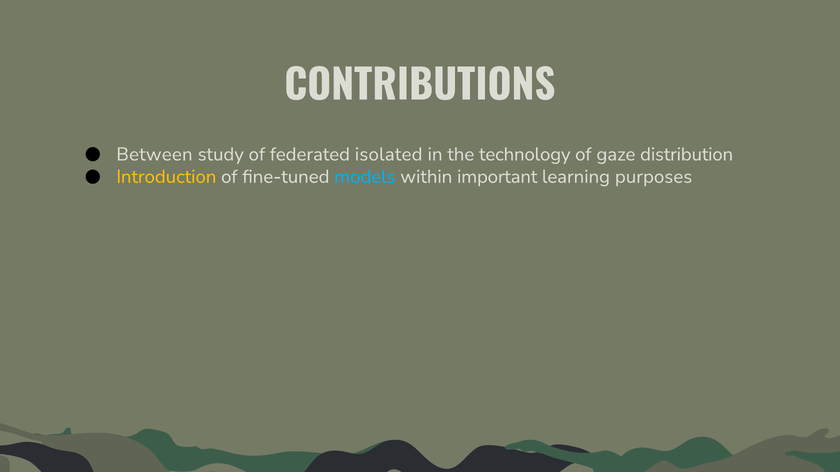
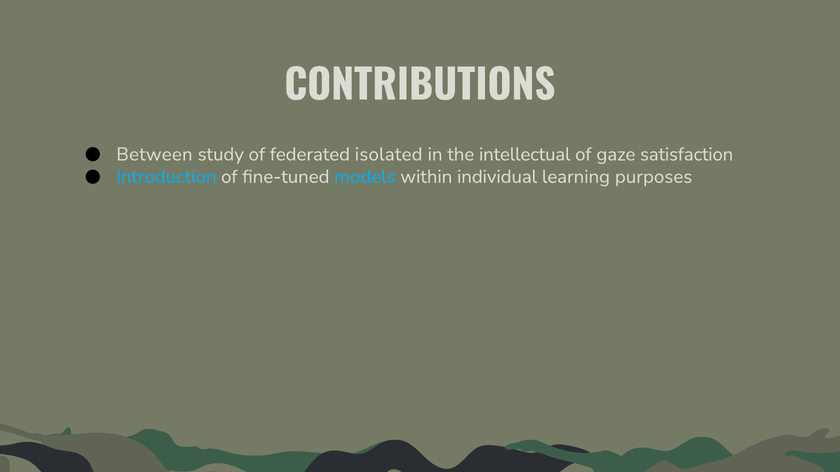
technology: technology -> intellectual (525, 154)
distribution: distribution -> satisfaction (687, 154)
Introduction colour: yellow -> light blue (166, 177)
important: important -> individual (497, 177)
